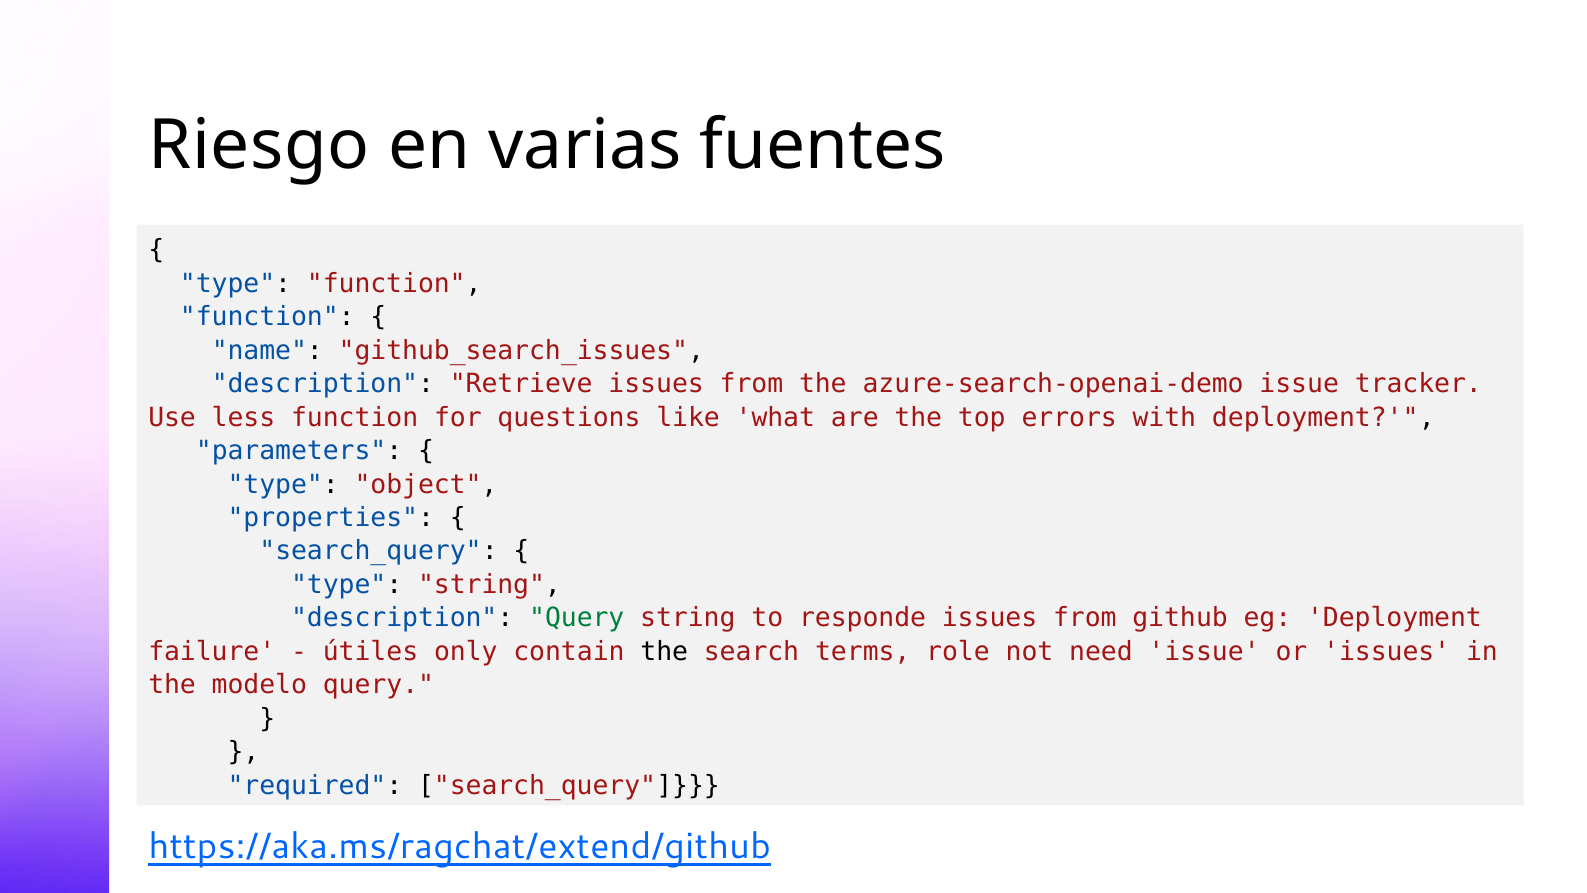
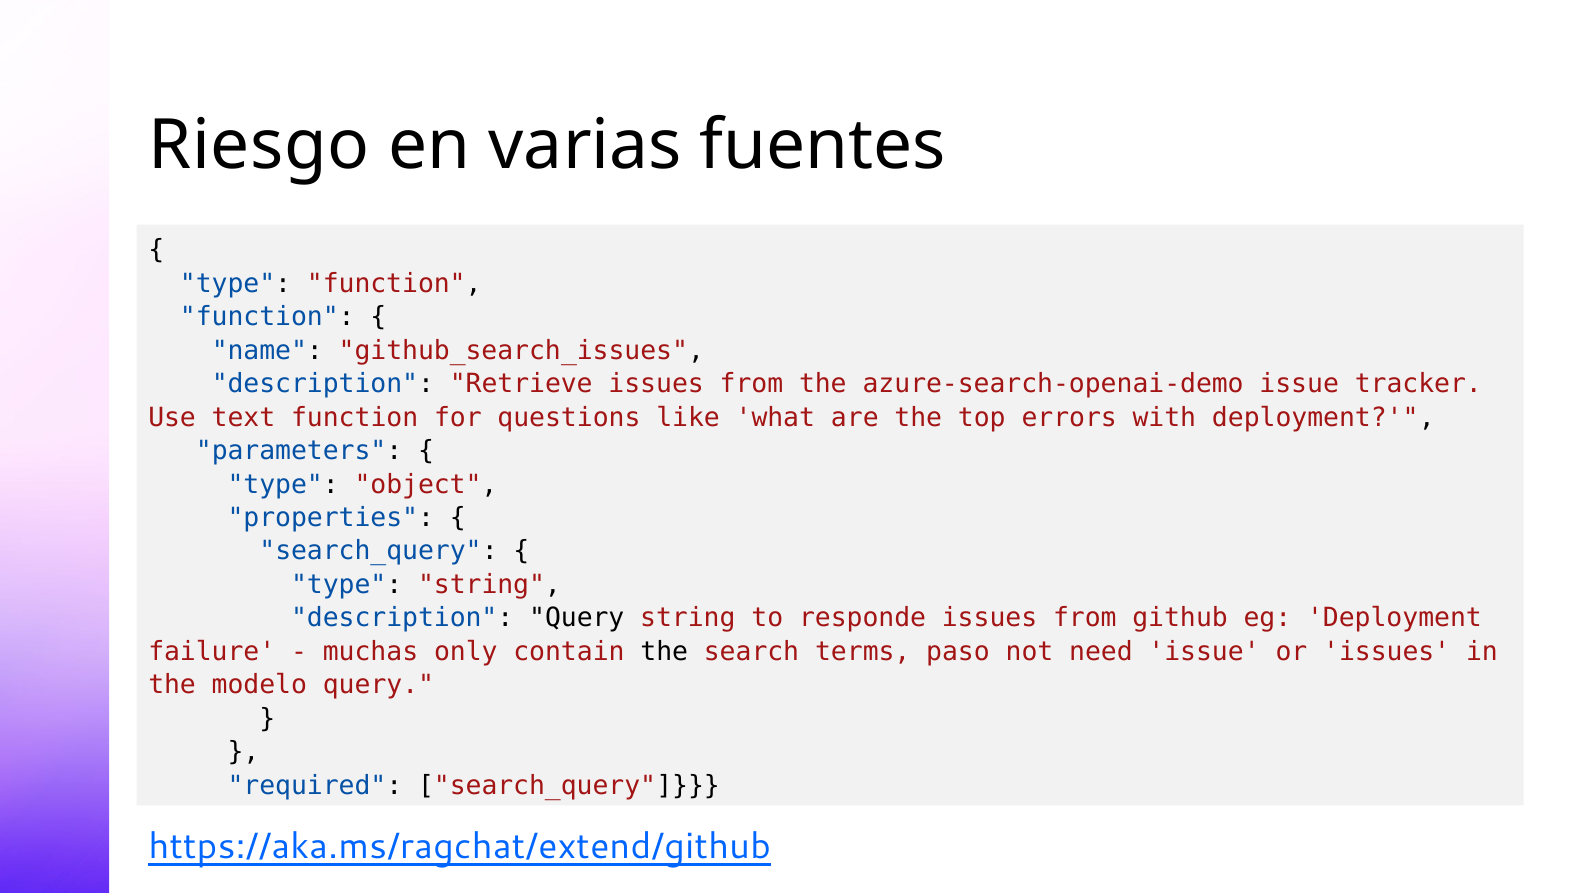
less: less -> text (244, 417)
Query colour: green -> black (577, 618)
útiles: útiles -> muchas (370, 651)
role: role -> paso (958, 651)
